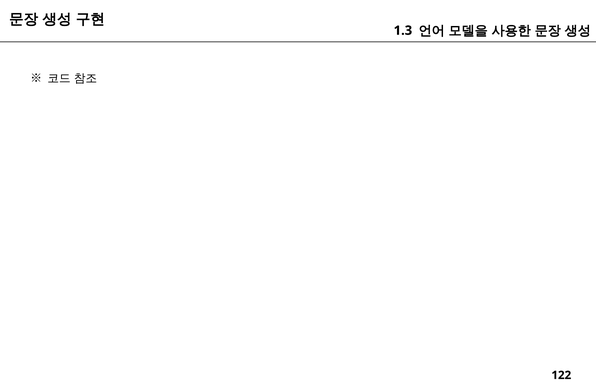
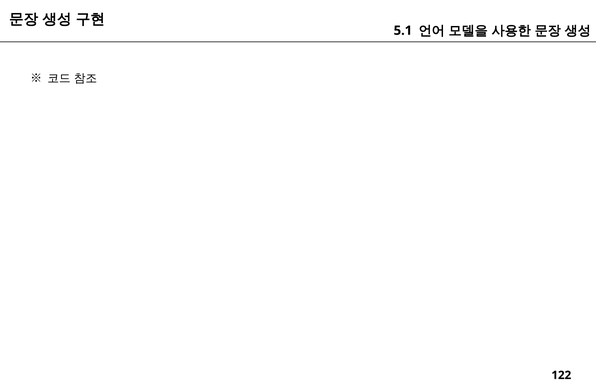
1.3: 1.3 -> 5.1 (403, 31)
